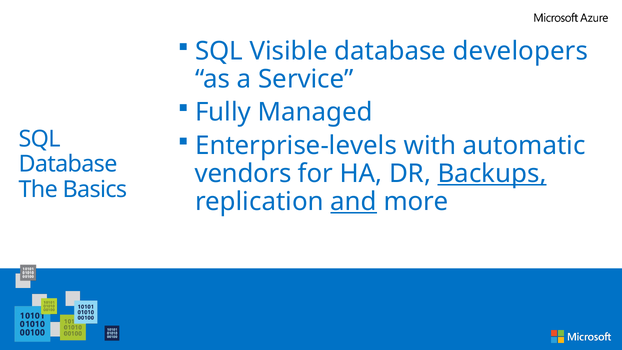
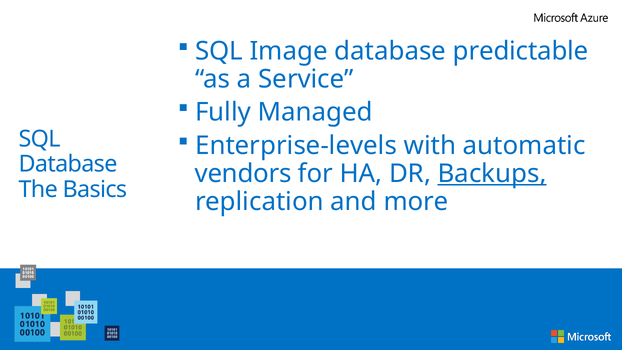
Visible: Visible -> Image (289, 51)
developers: developers -> predictable (521, 51)
and underline: present -> none (354, 201)
